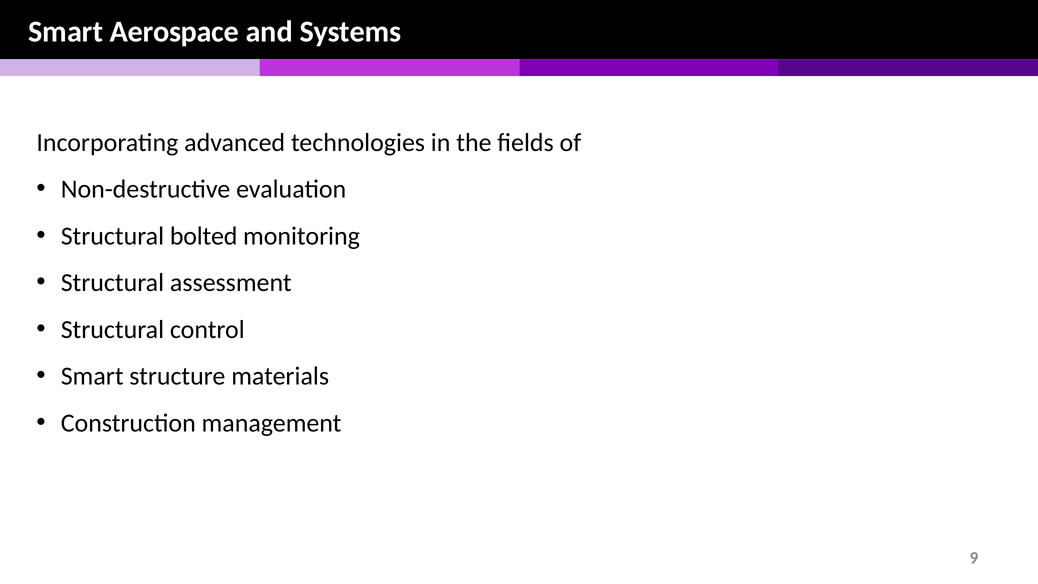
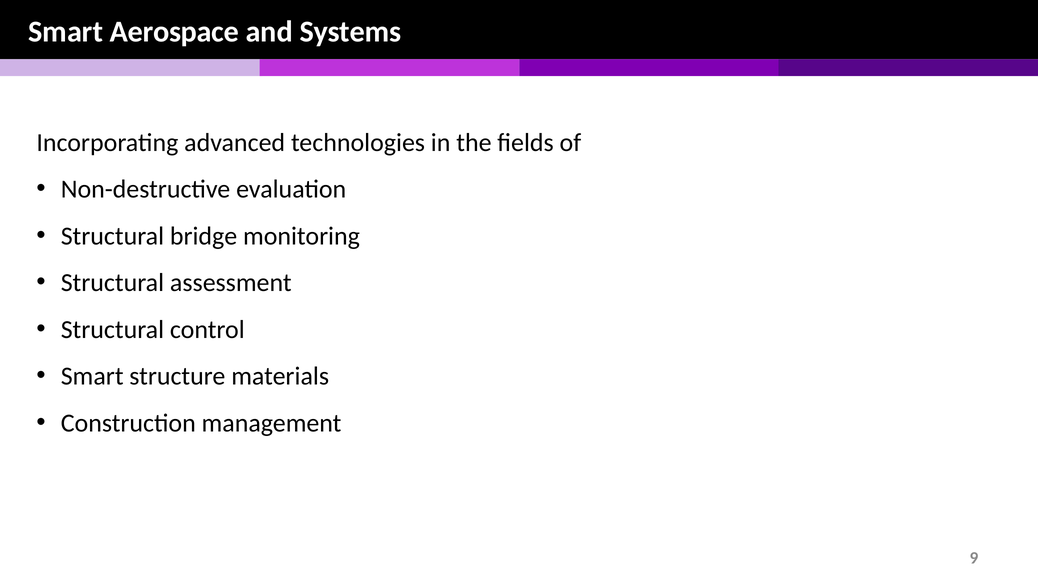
bolted: bolted -> bridge (204, 236)
